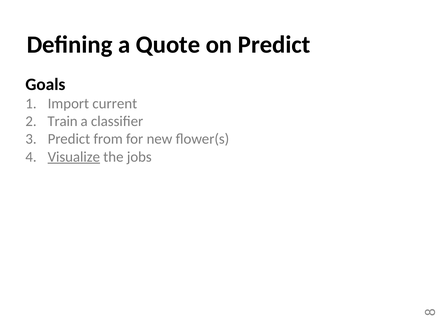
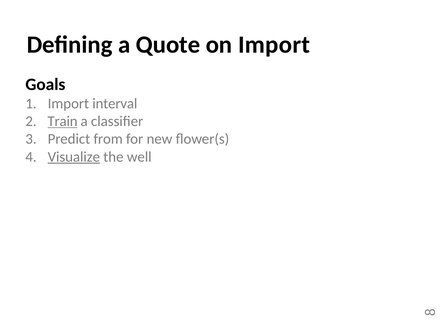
on Predict: Predict -> Import (274, 45)
current: current -> interval (115, 104)
Train underline: none -> present (63, 121)
jobs: jobs -> well (139, 157)
